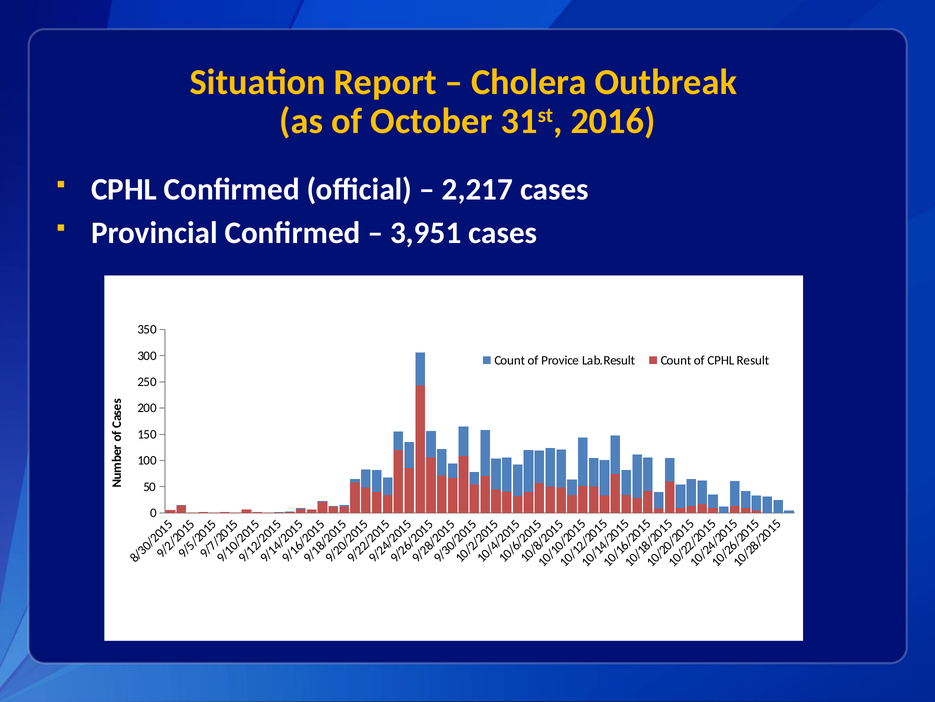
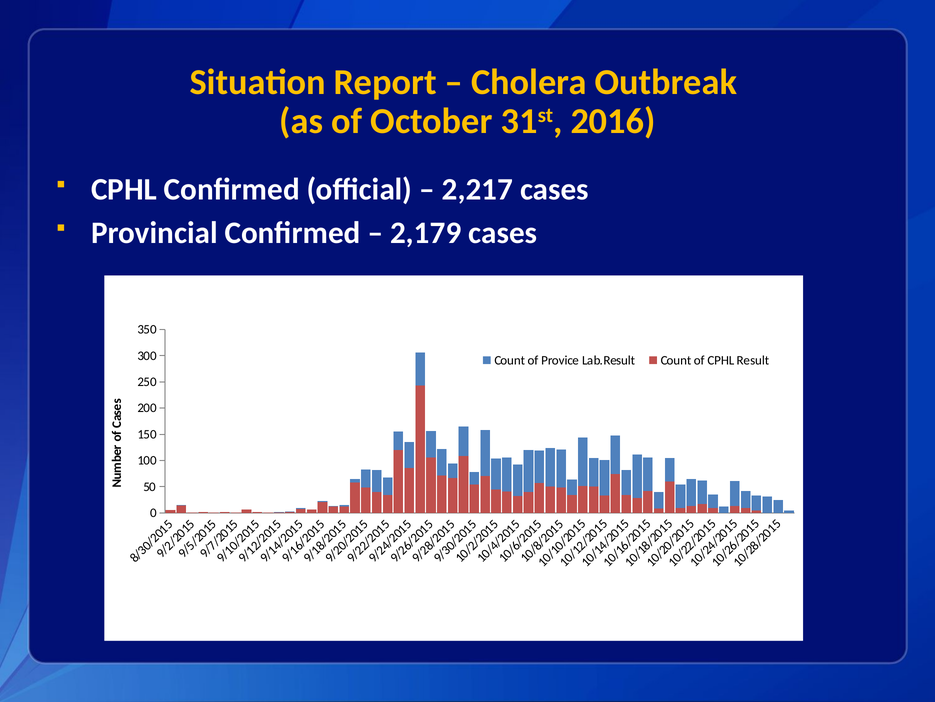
3,951: 3,951 -> 2,179 (426, 233)
